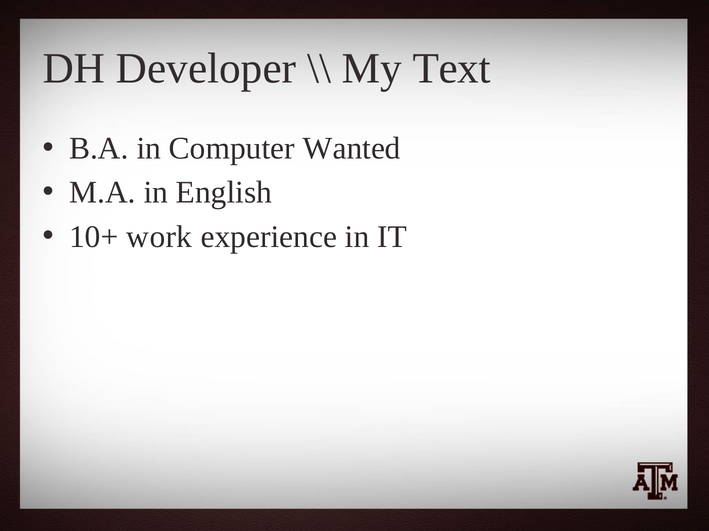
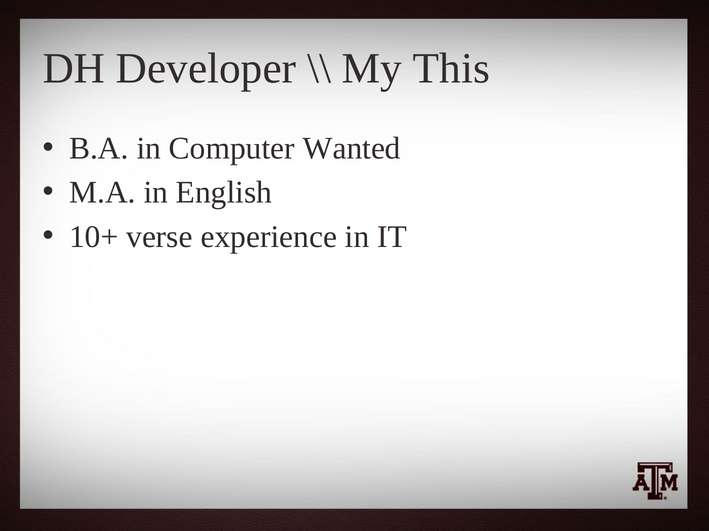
Text: Text -> This (451, 69)
work: work -> verse (159, 237)
